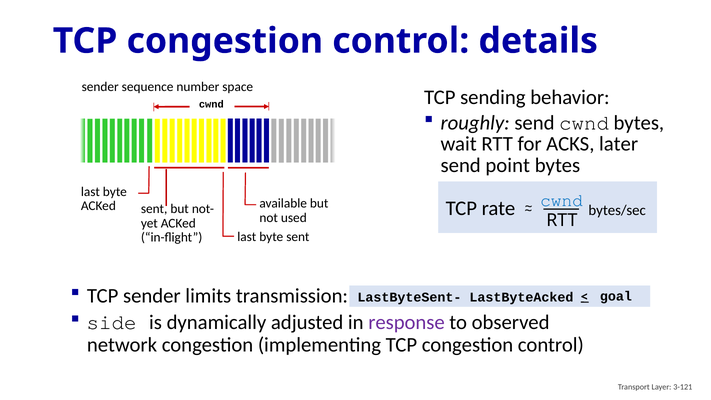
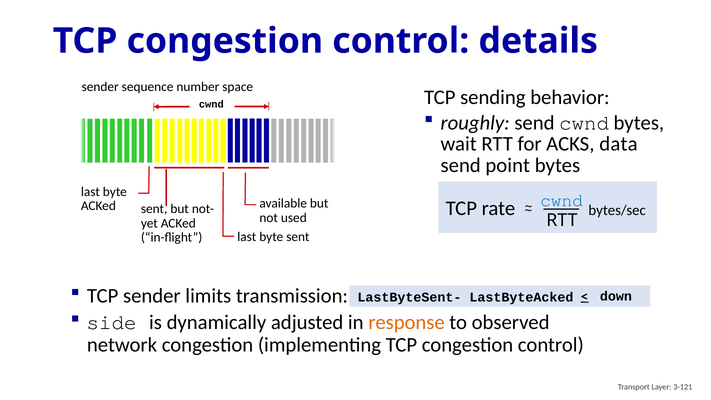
later: later -> data (618, 144)
goal: goal -> down (616, 297)
response colour: purple -> orange (406, 322)
